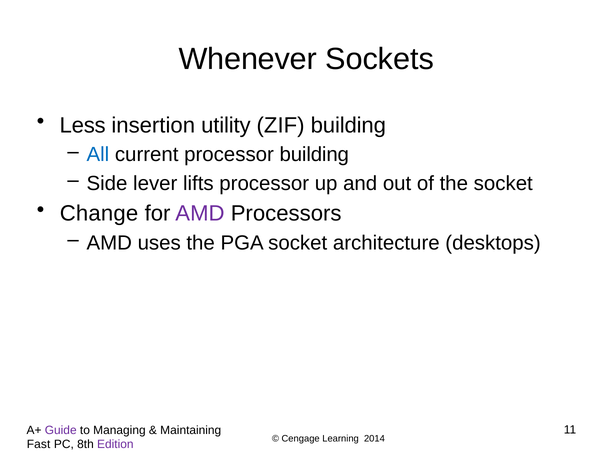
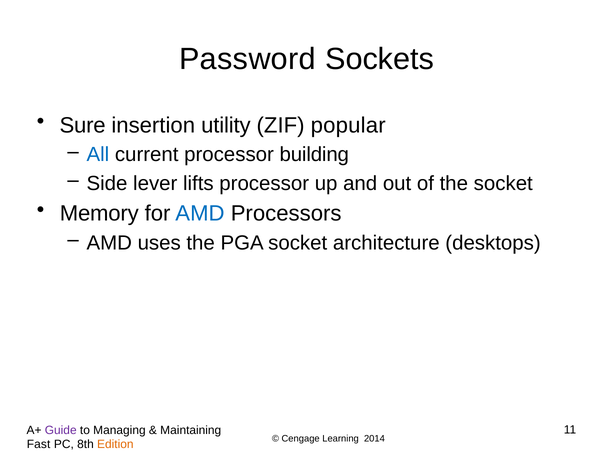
Whenever: Whenever -> Password (248, 59)
Less: Less -> Sure (83, 125)
ZIF building: building -> popular (348, 125)
Change: Change -> Memory (99, 213)
AMD colour: purple -> blue (200, 213)
Edition colour: purple -> orange (115, 444)
